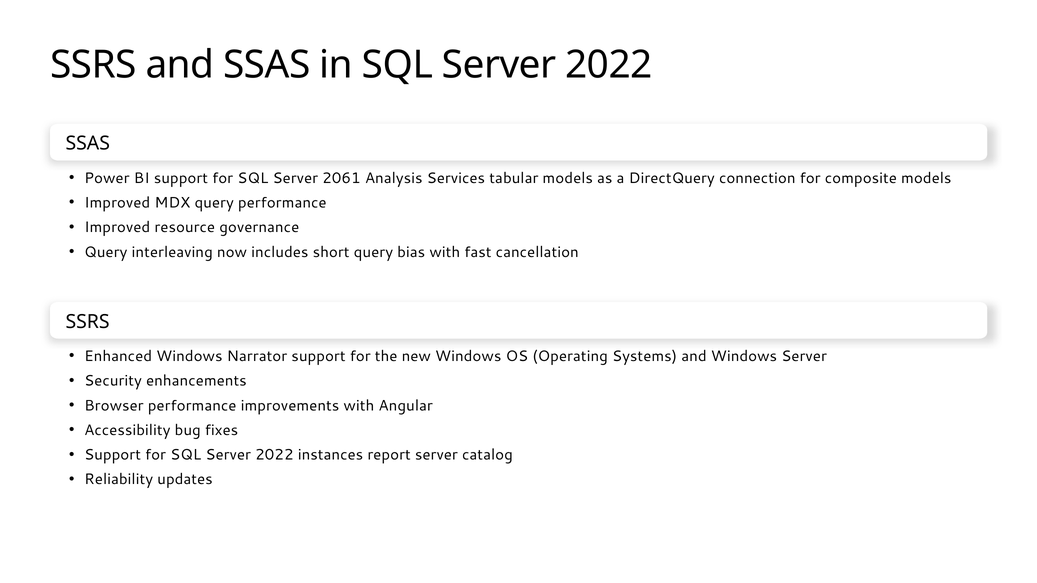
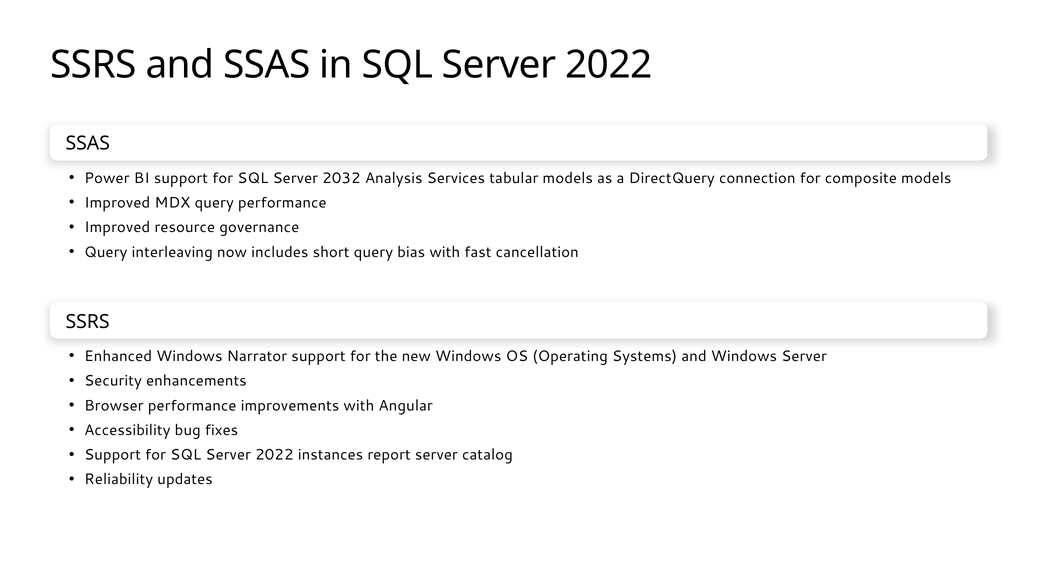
2061: 2061 -> 2032 (341, 178)
